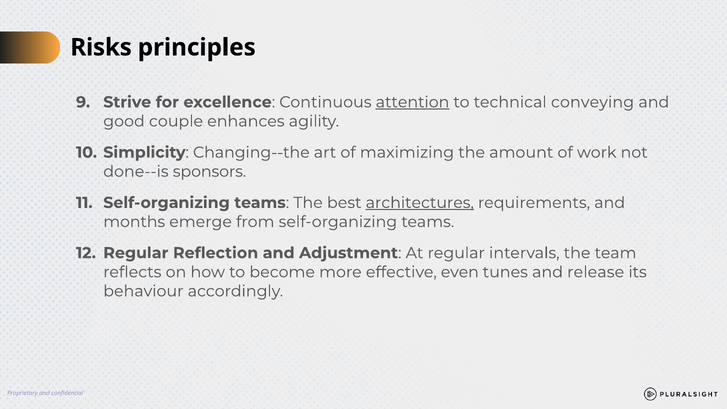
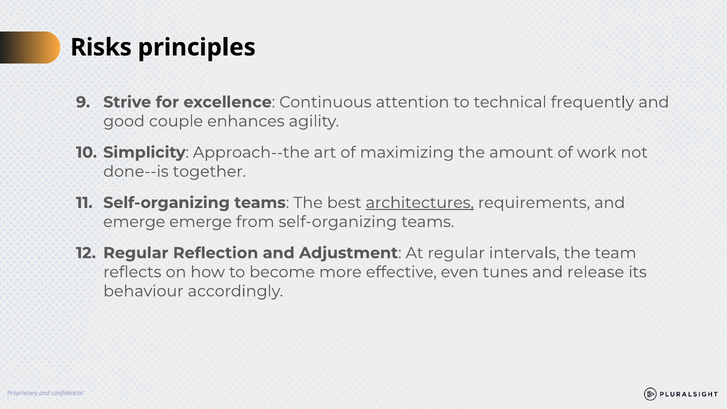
attention underline: present -> none (413, 102)
conveying: conveying -> frequently (593, 102)
Changing--the: Changing--the -> Approach--the (251, 152)
sponsors: sponsors -> together (209, 171)
months: months -> emerge (134, 222)
